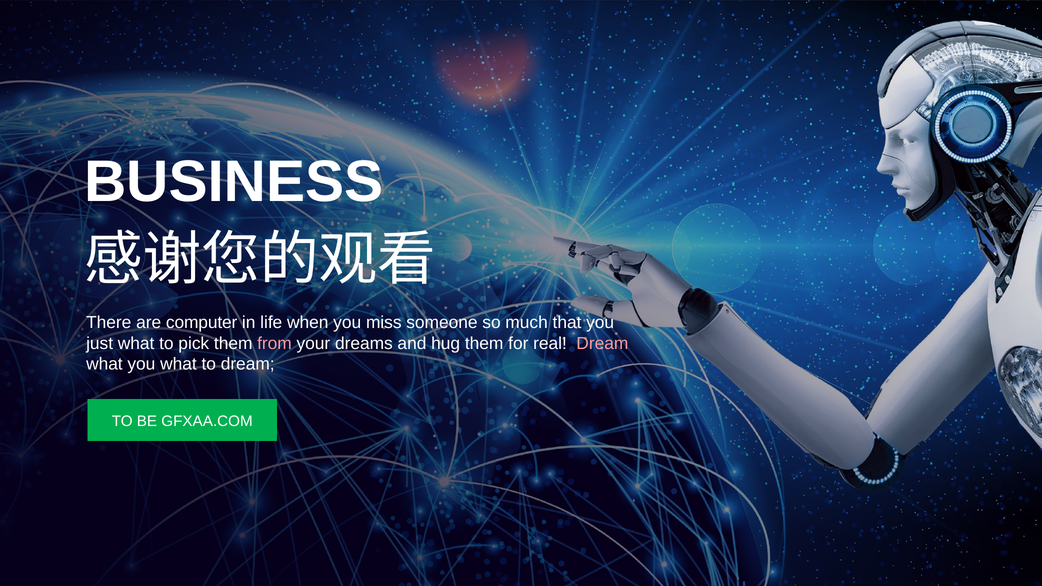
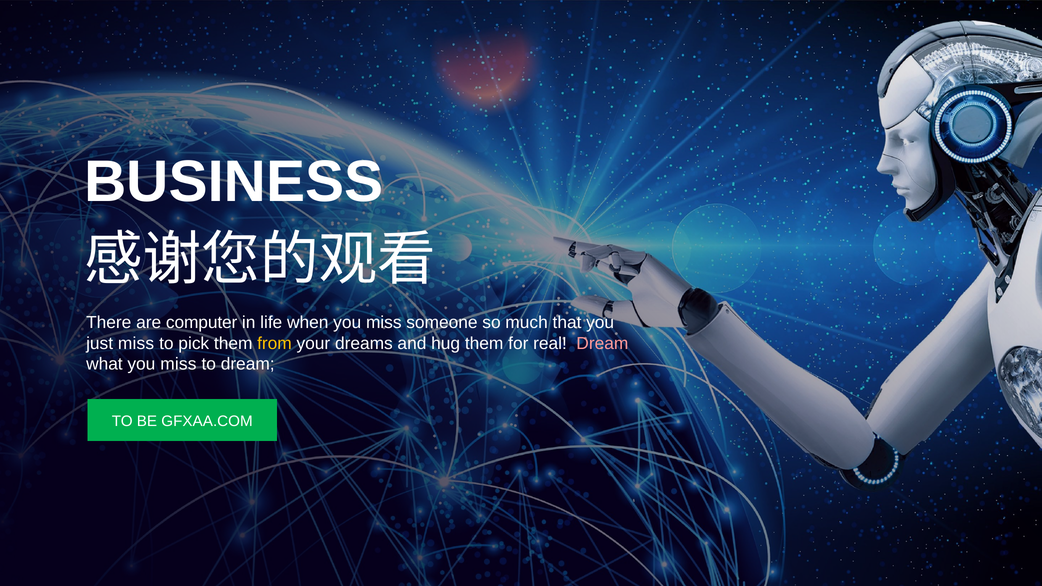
just what: what -> miss (136, 343)
from colour: pink -> yellow (274, 343)
what you what: what -> miss (178, 364)
